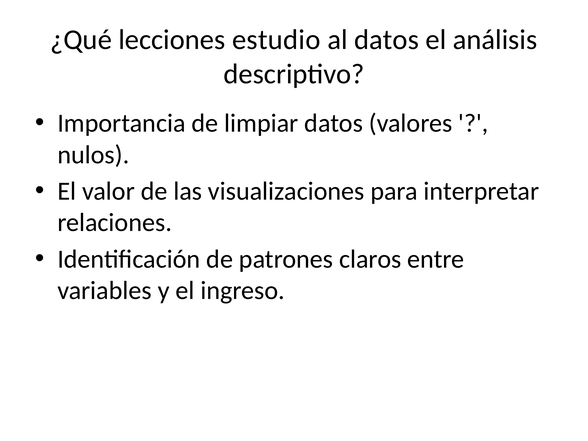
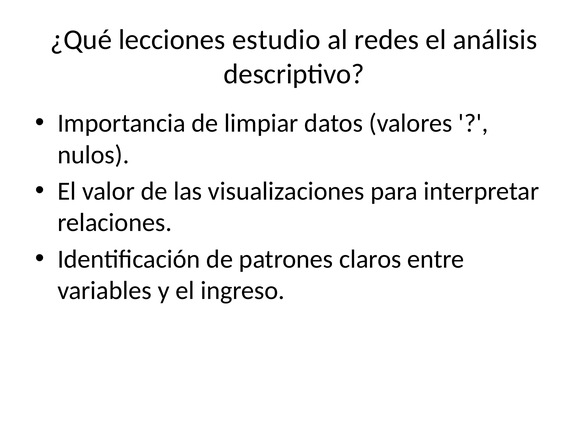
al datos: datos -> redes (387, 40)
